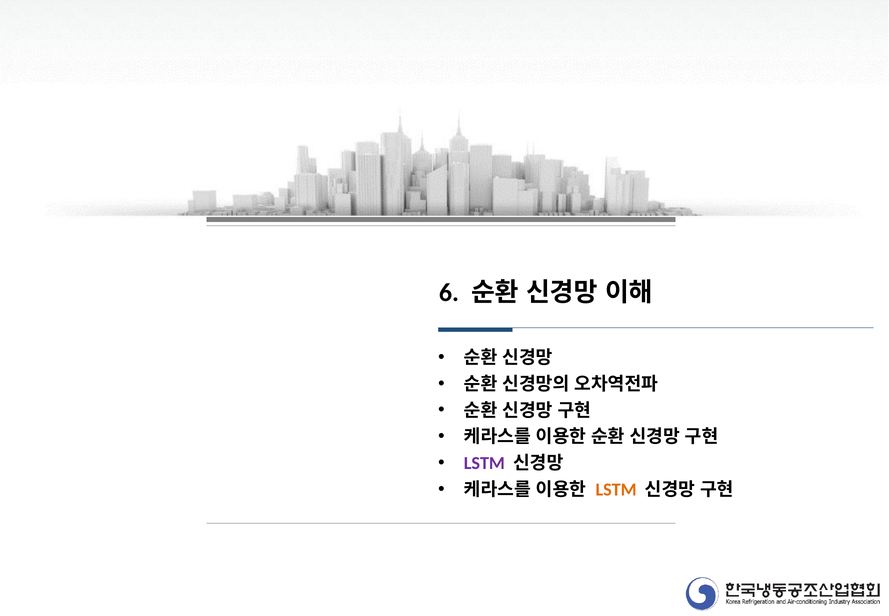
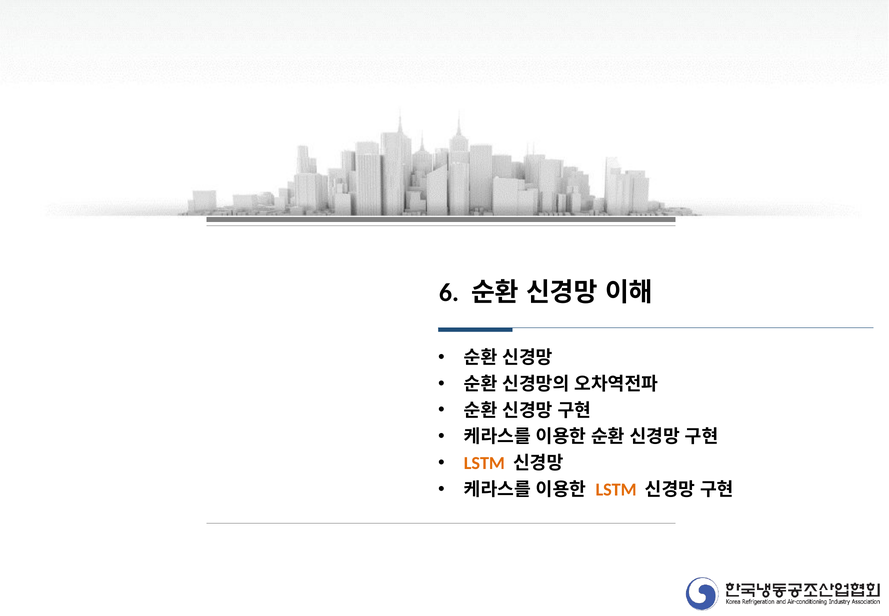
LSTM colour: purple -> orange (484, 463)
